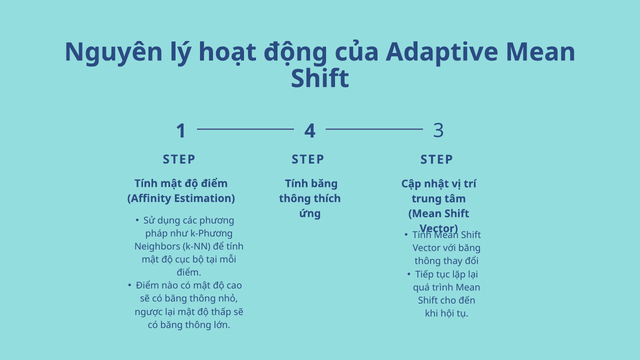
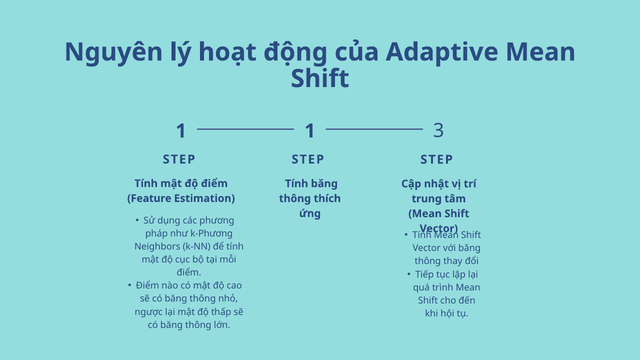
1 4: 4 -> 1 (310, 131)
Affinity: Affinity -> Feature (149, 198)
